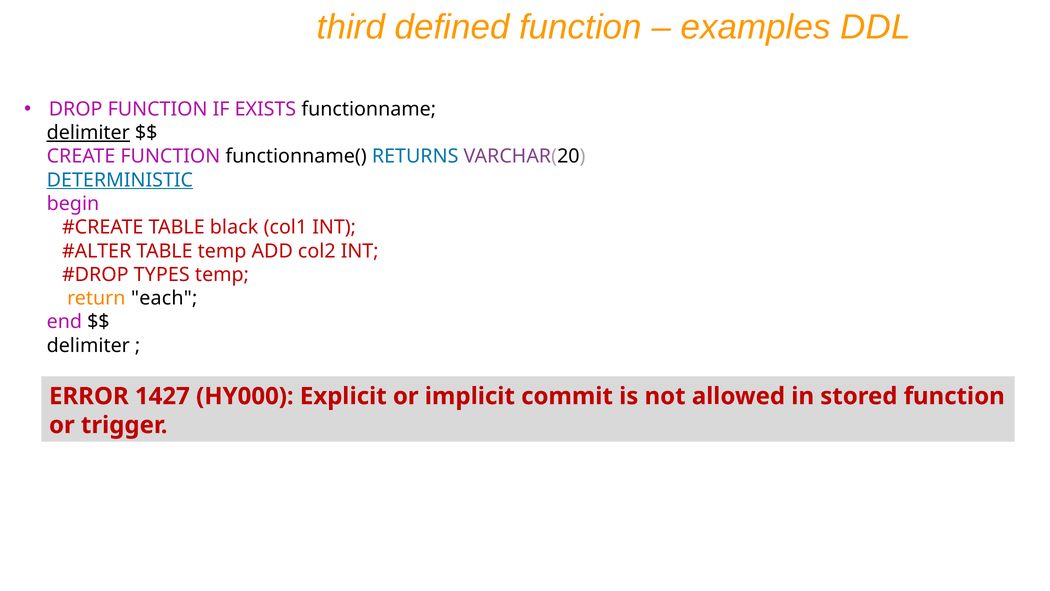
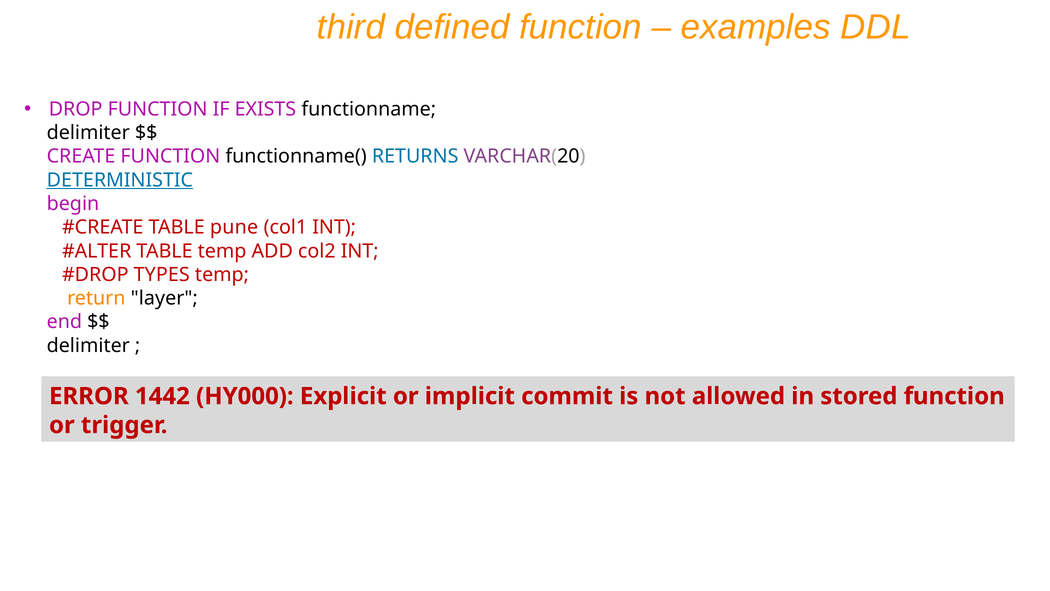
delimiter underline: present -> none (88, 133)
black: black -> pune (234, 227)
each: each -> layer (164, 298)
1427: 1427 -> 1442 (162, 396)
